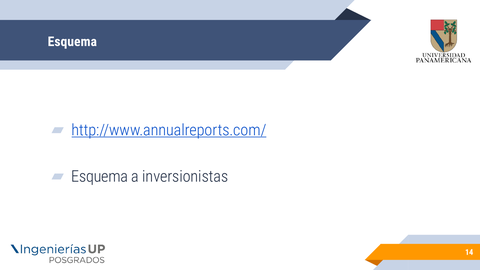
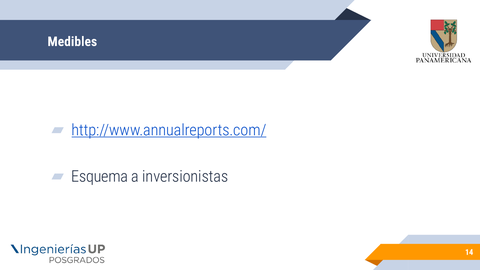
Esquema: Esquema -> Medibles (72, 42)
